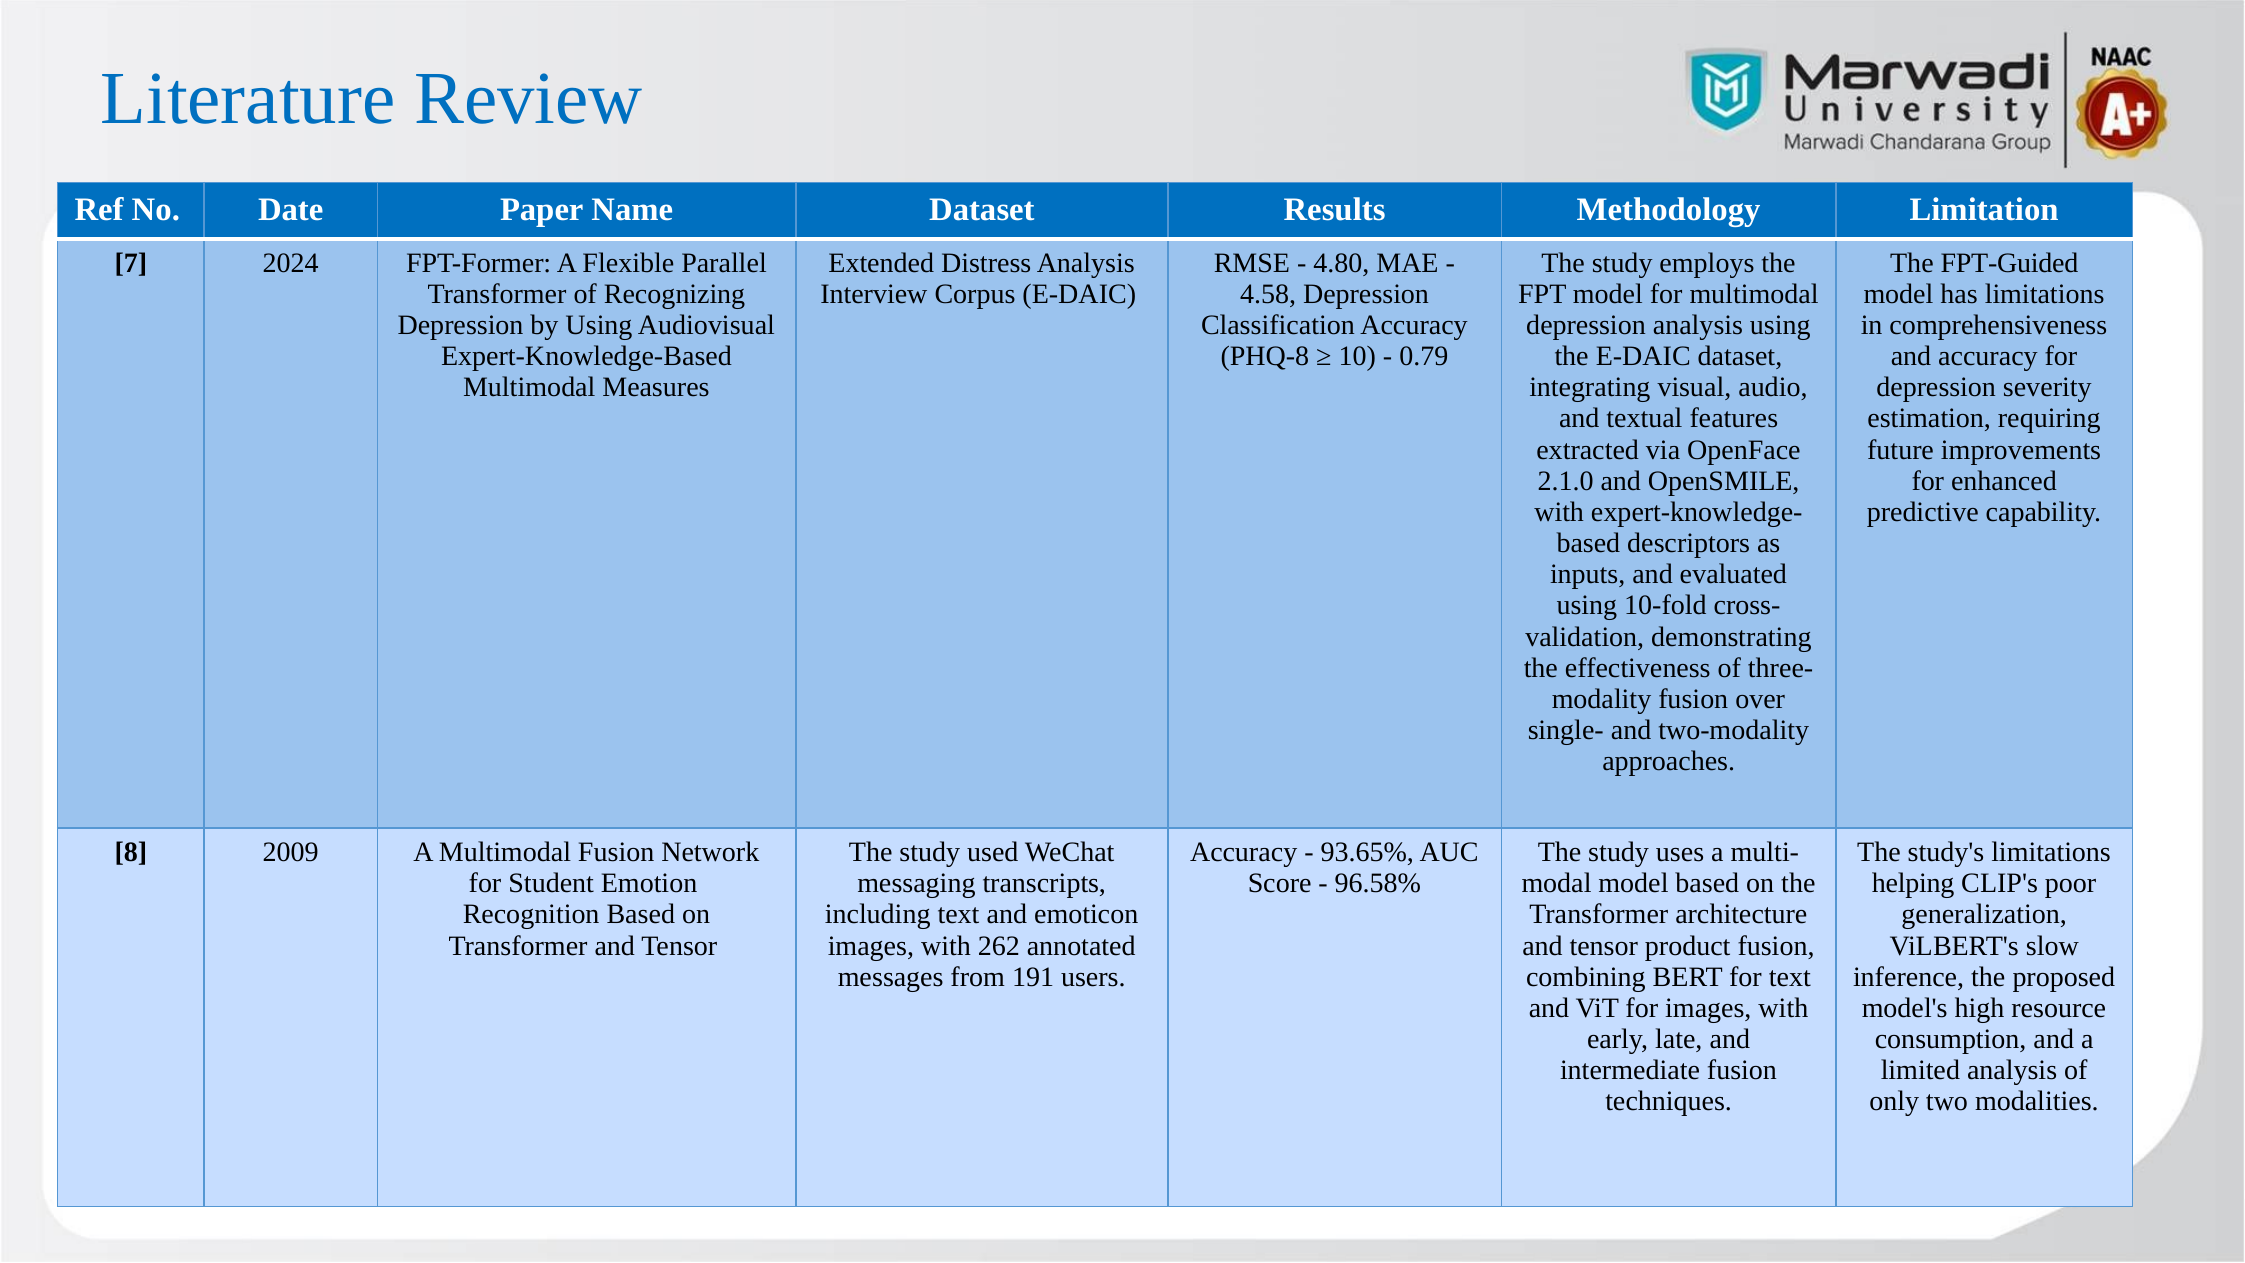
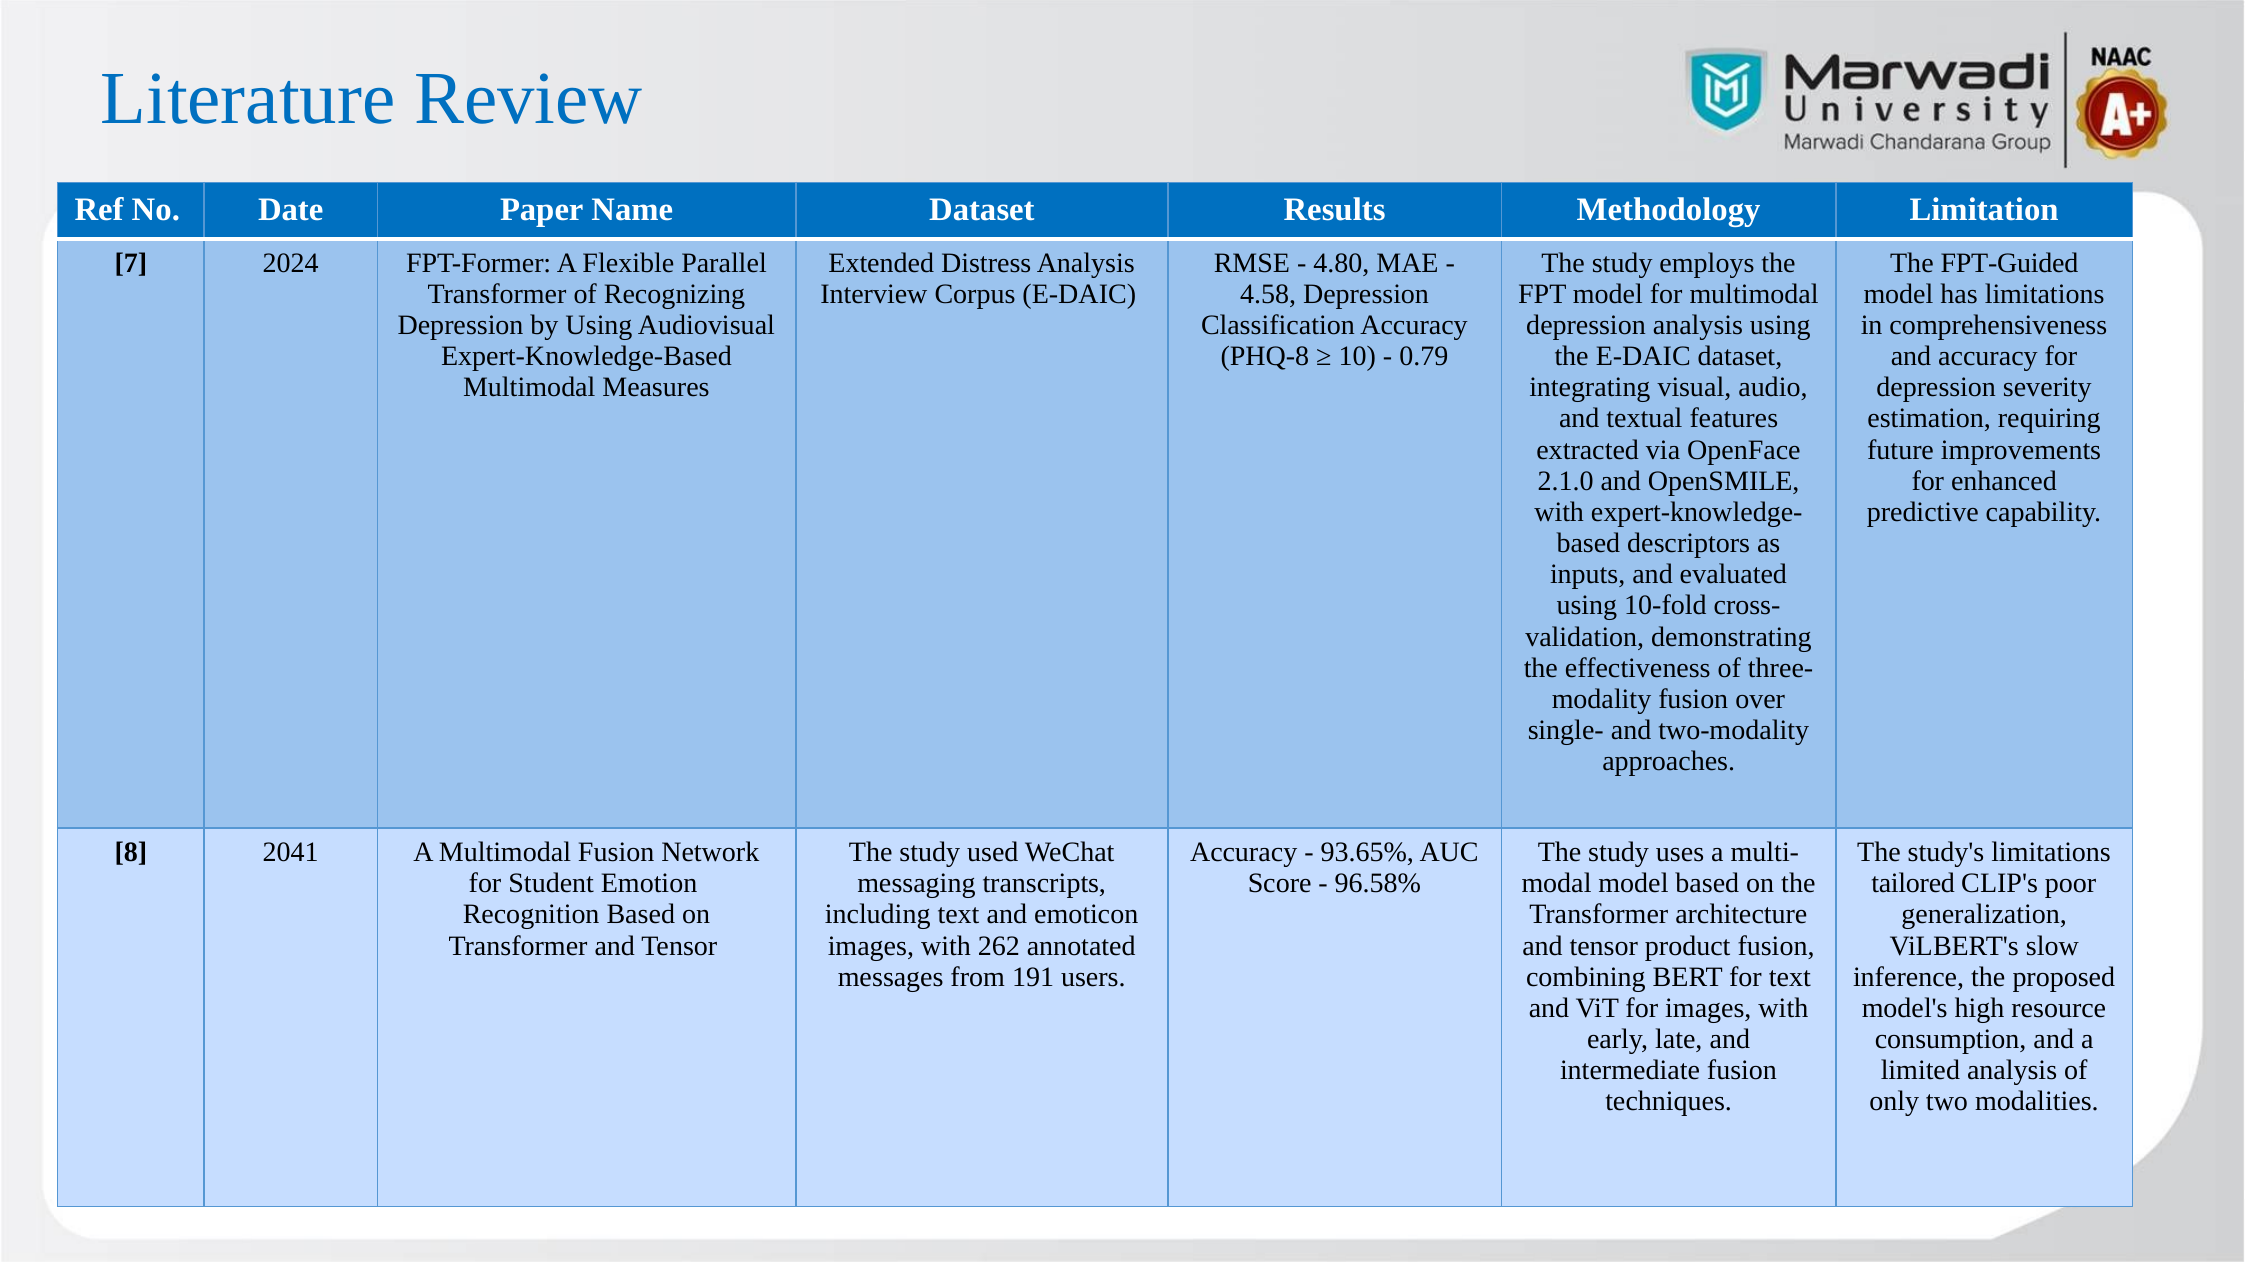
2009: 2009 -> 2041 (291, 852)
helping: helping -> tailored (1913, 883)
